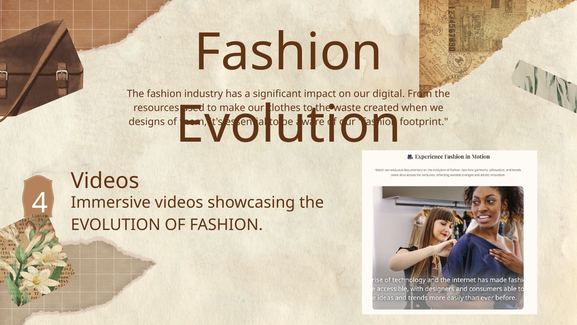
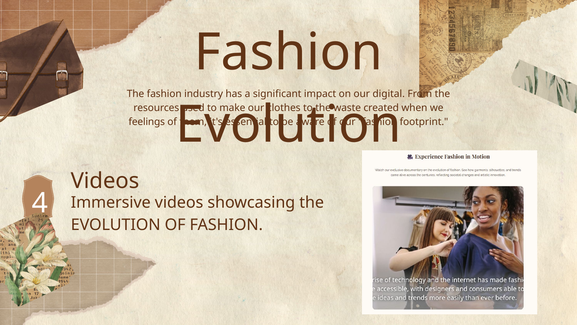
designs: designs -> feelings (147, 122)
